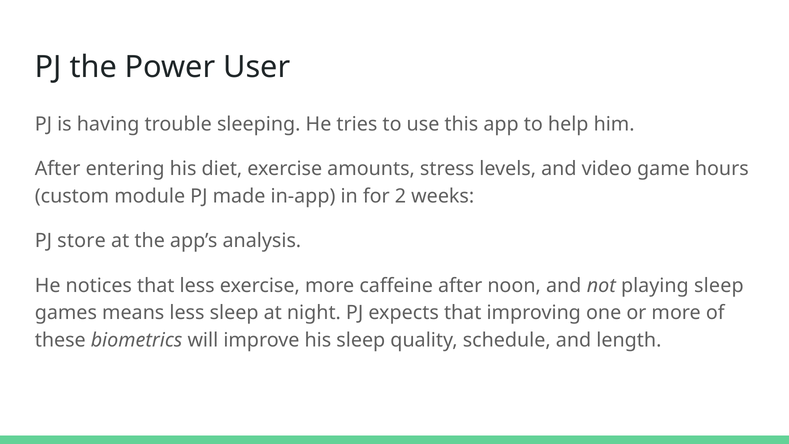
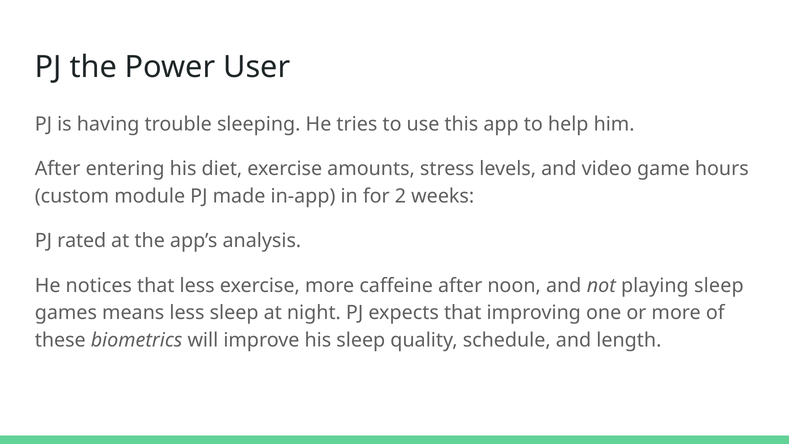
store: store -> rated (82, 241)
